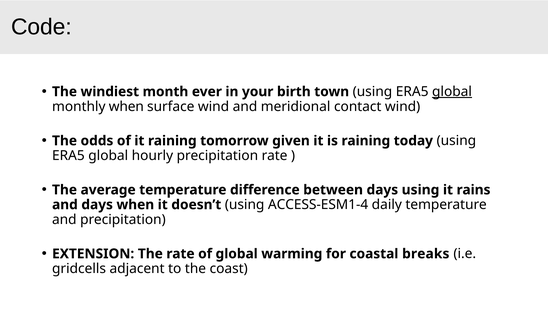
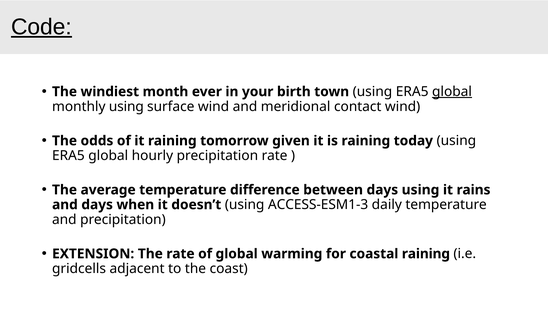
Code underline: none -> present (41, 27)
monthly when: when -> using (126, 106)
ACCESS-ESM1-4: ACCESS-ESM1-4 -> ACCESS-ESM1-3 (318, 204)
coastal breaks: breaks -> raining (426, 253)
